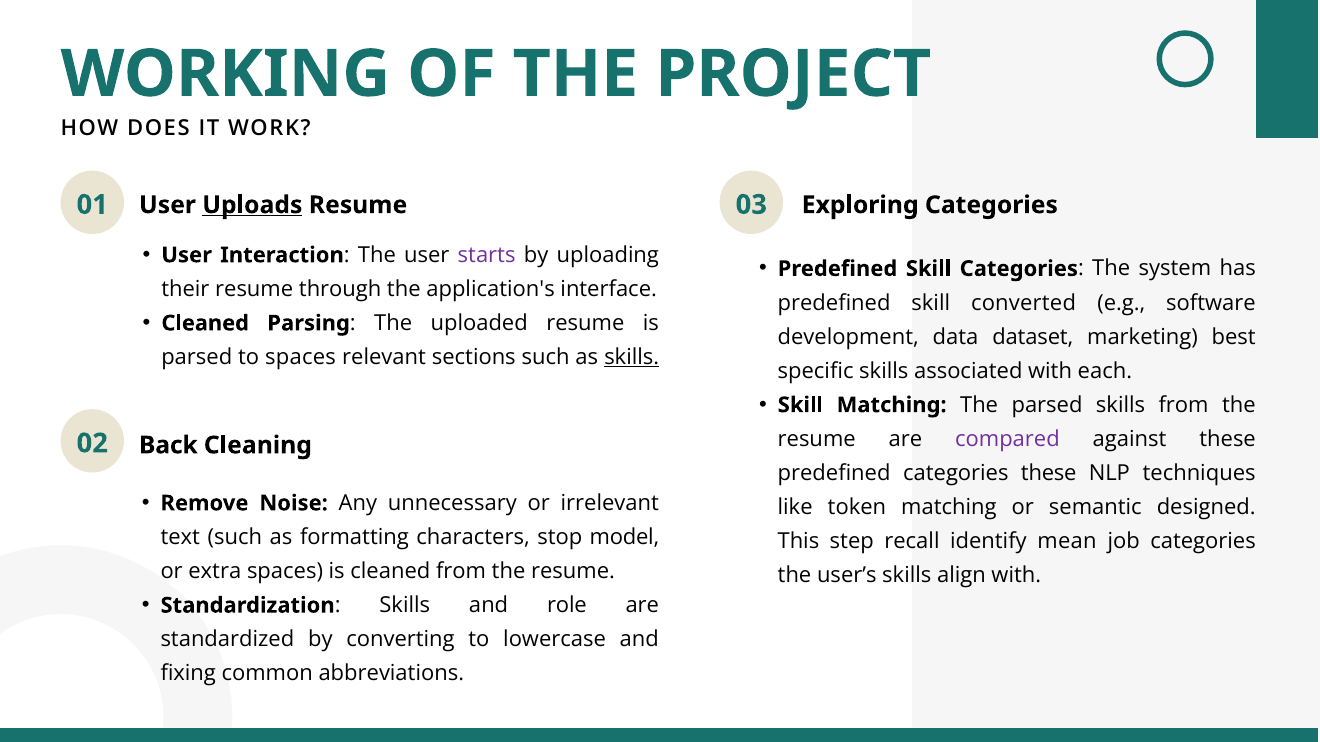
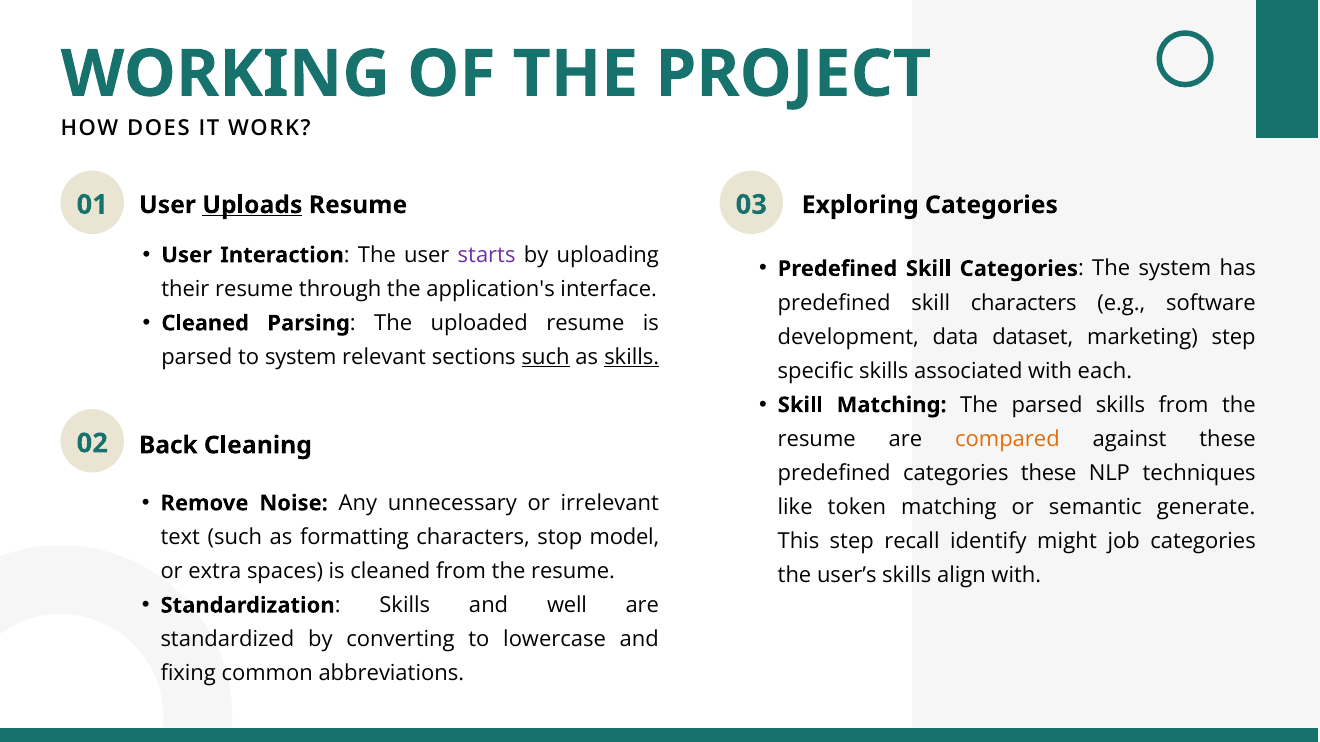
skill converted: converted -> characters (1024, 303)
marketing best: best -> step (1234, 337)
to spaces: spaces -> system (301, 358)
such underline: none -> present (546, 358)
compared colour: purple -> orange (1007, 439)
designed: designed -> generate (1206, 508)
mean: mean -> might (1067, 542)
role: role -> well (567, 606)
